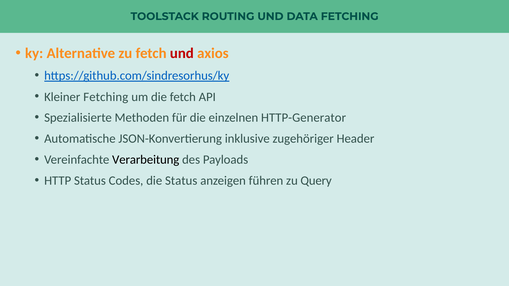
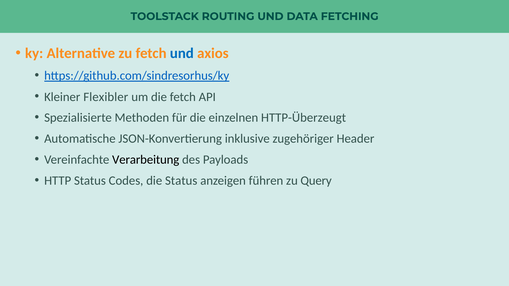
und colour: red -> blue (182, 53)
Kleiner Fetching: Fetching -> Flexibler (106, 97)
HTTP-Generator: HTTP-Generator -> HTTP-Überzeugt (304, 118)
